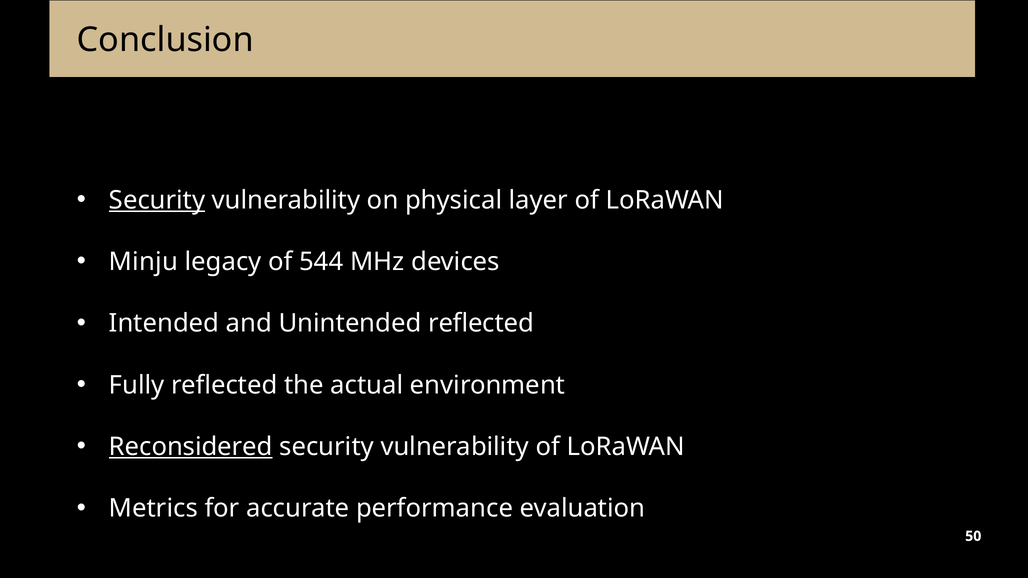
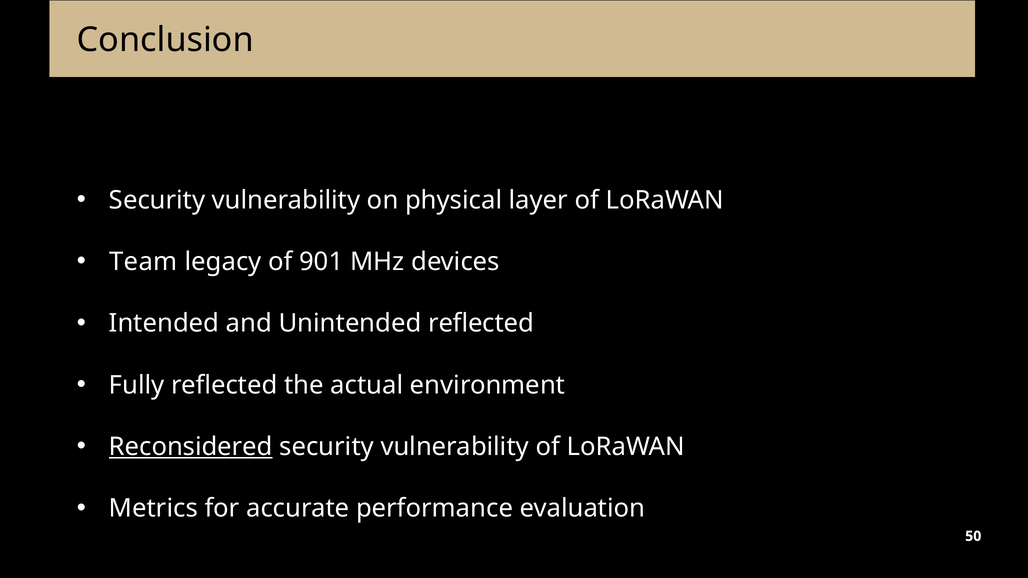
Security underline: present -> none (157, 200)
Minju: Minju -> Team (143, 262)
544: 544 -> 901 (321, 262)
